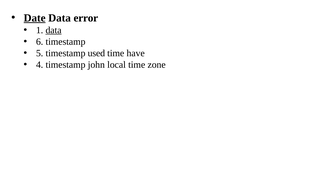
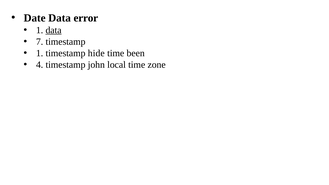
Date underline: present -> none (35, 18)
6: 6 -> 7 (40, 42)
5: 5 -> 1 (40, 53)
used: used -> hide (96, 53)
have: have -> been (136, 53)
